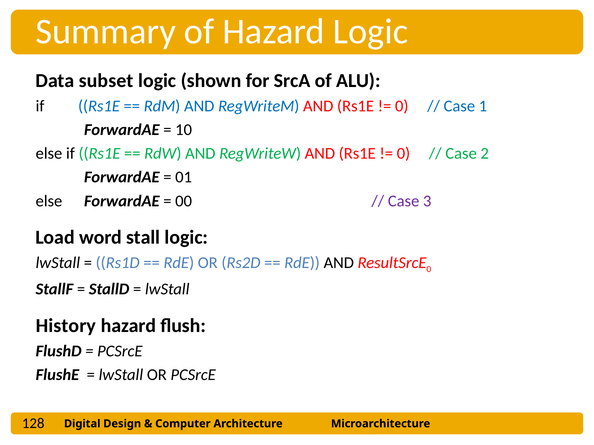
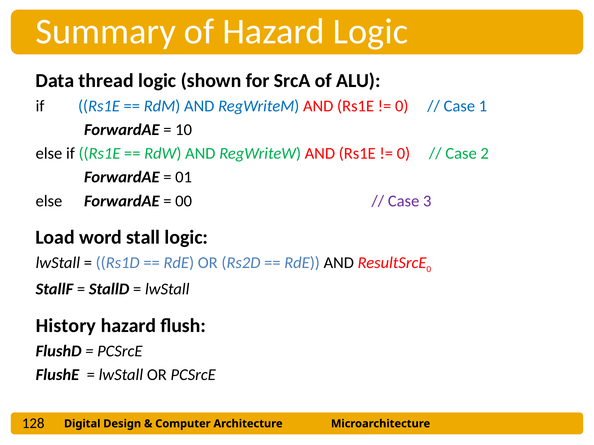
subset: subset -> thread (106, 81)
